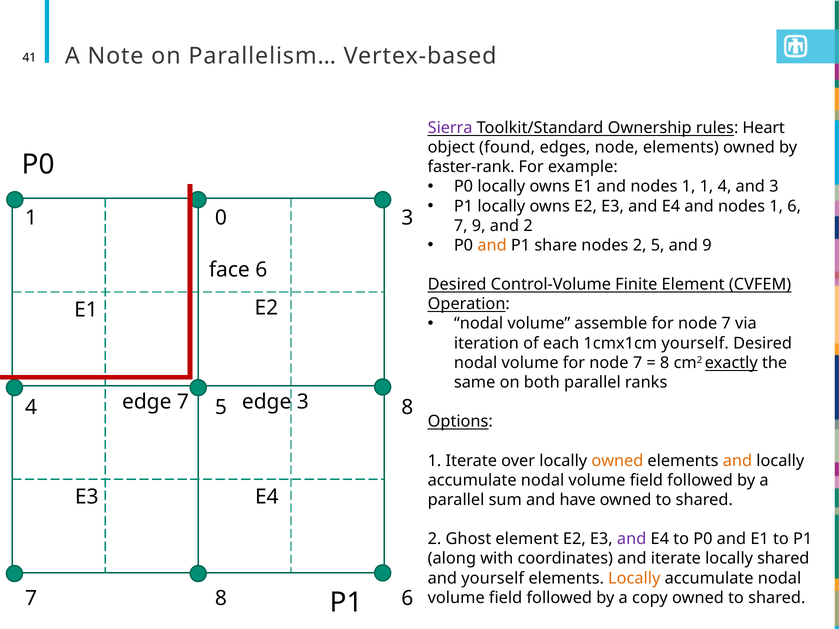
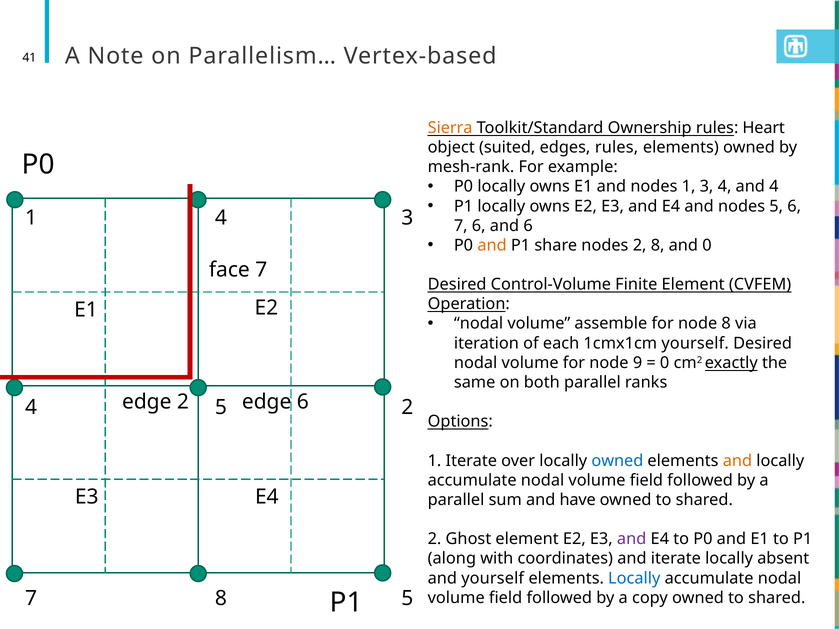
Sierra colour: purple -> orange (450, 128)
found: found -> suited (507, 147)
edges node: node -> rules (617, 147)
faster-rank: faster-rank -> mesh-rank (471, 167)
1 1: 1 -> 3 (707, 187)
and 3: 3 -> 4 (774, 187)
E4 and nodes 1: 1 -> 5 (776, 206)
1 0: 0 -> 4 (221, 218)
7 9: 9 -> 6 (479, 226)
and 2: 2 -> 6 (528, 226)
2 5: 5 -> 8 (658, 245)
and 9: 9 -> 0 (707, 245)
face 6: 6 -> 7 (261, 270)
assemble for node 7: 7 -> 8 (726, 324)
volume for node 7: 7 -> 9 (638, 363)
8: 8 -> 0 (665, 363)
edge 7: 7 -> 2 (183, 402)
edge 3: 3 -> 6 (303, 402)
5 8: 8 -> 2 (407, 408)
owned colour: orange -> blue (617, 461)
locally shared: shared -> absent (783, 559)
Locally colour: orange -> blue (634, 578)
8 6: 6 -> 5 (407, 599)
